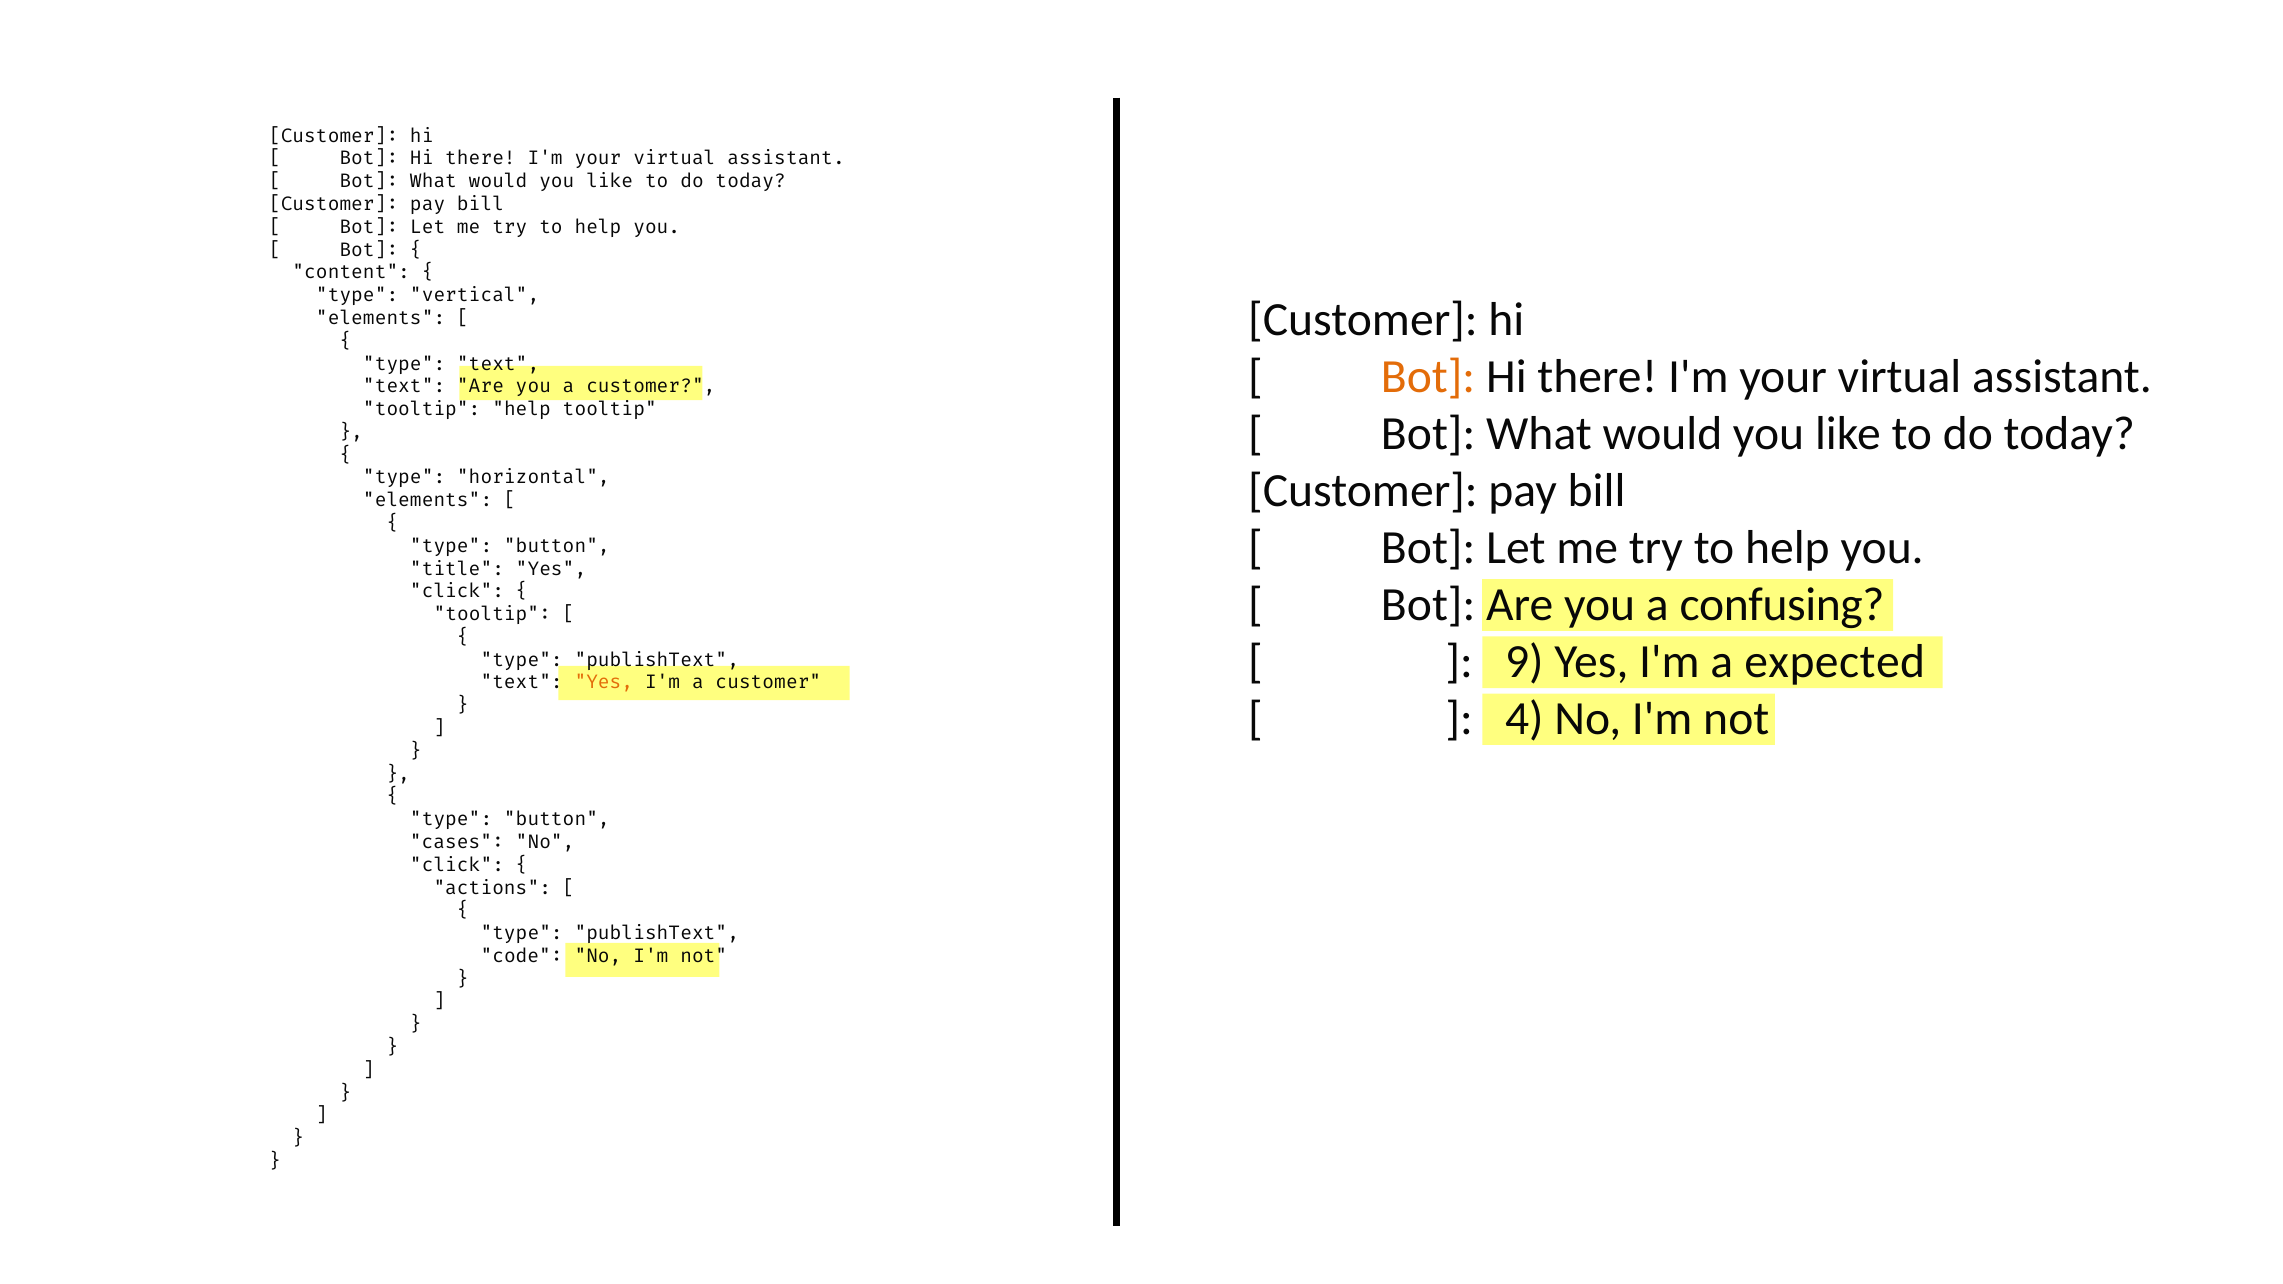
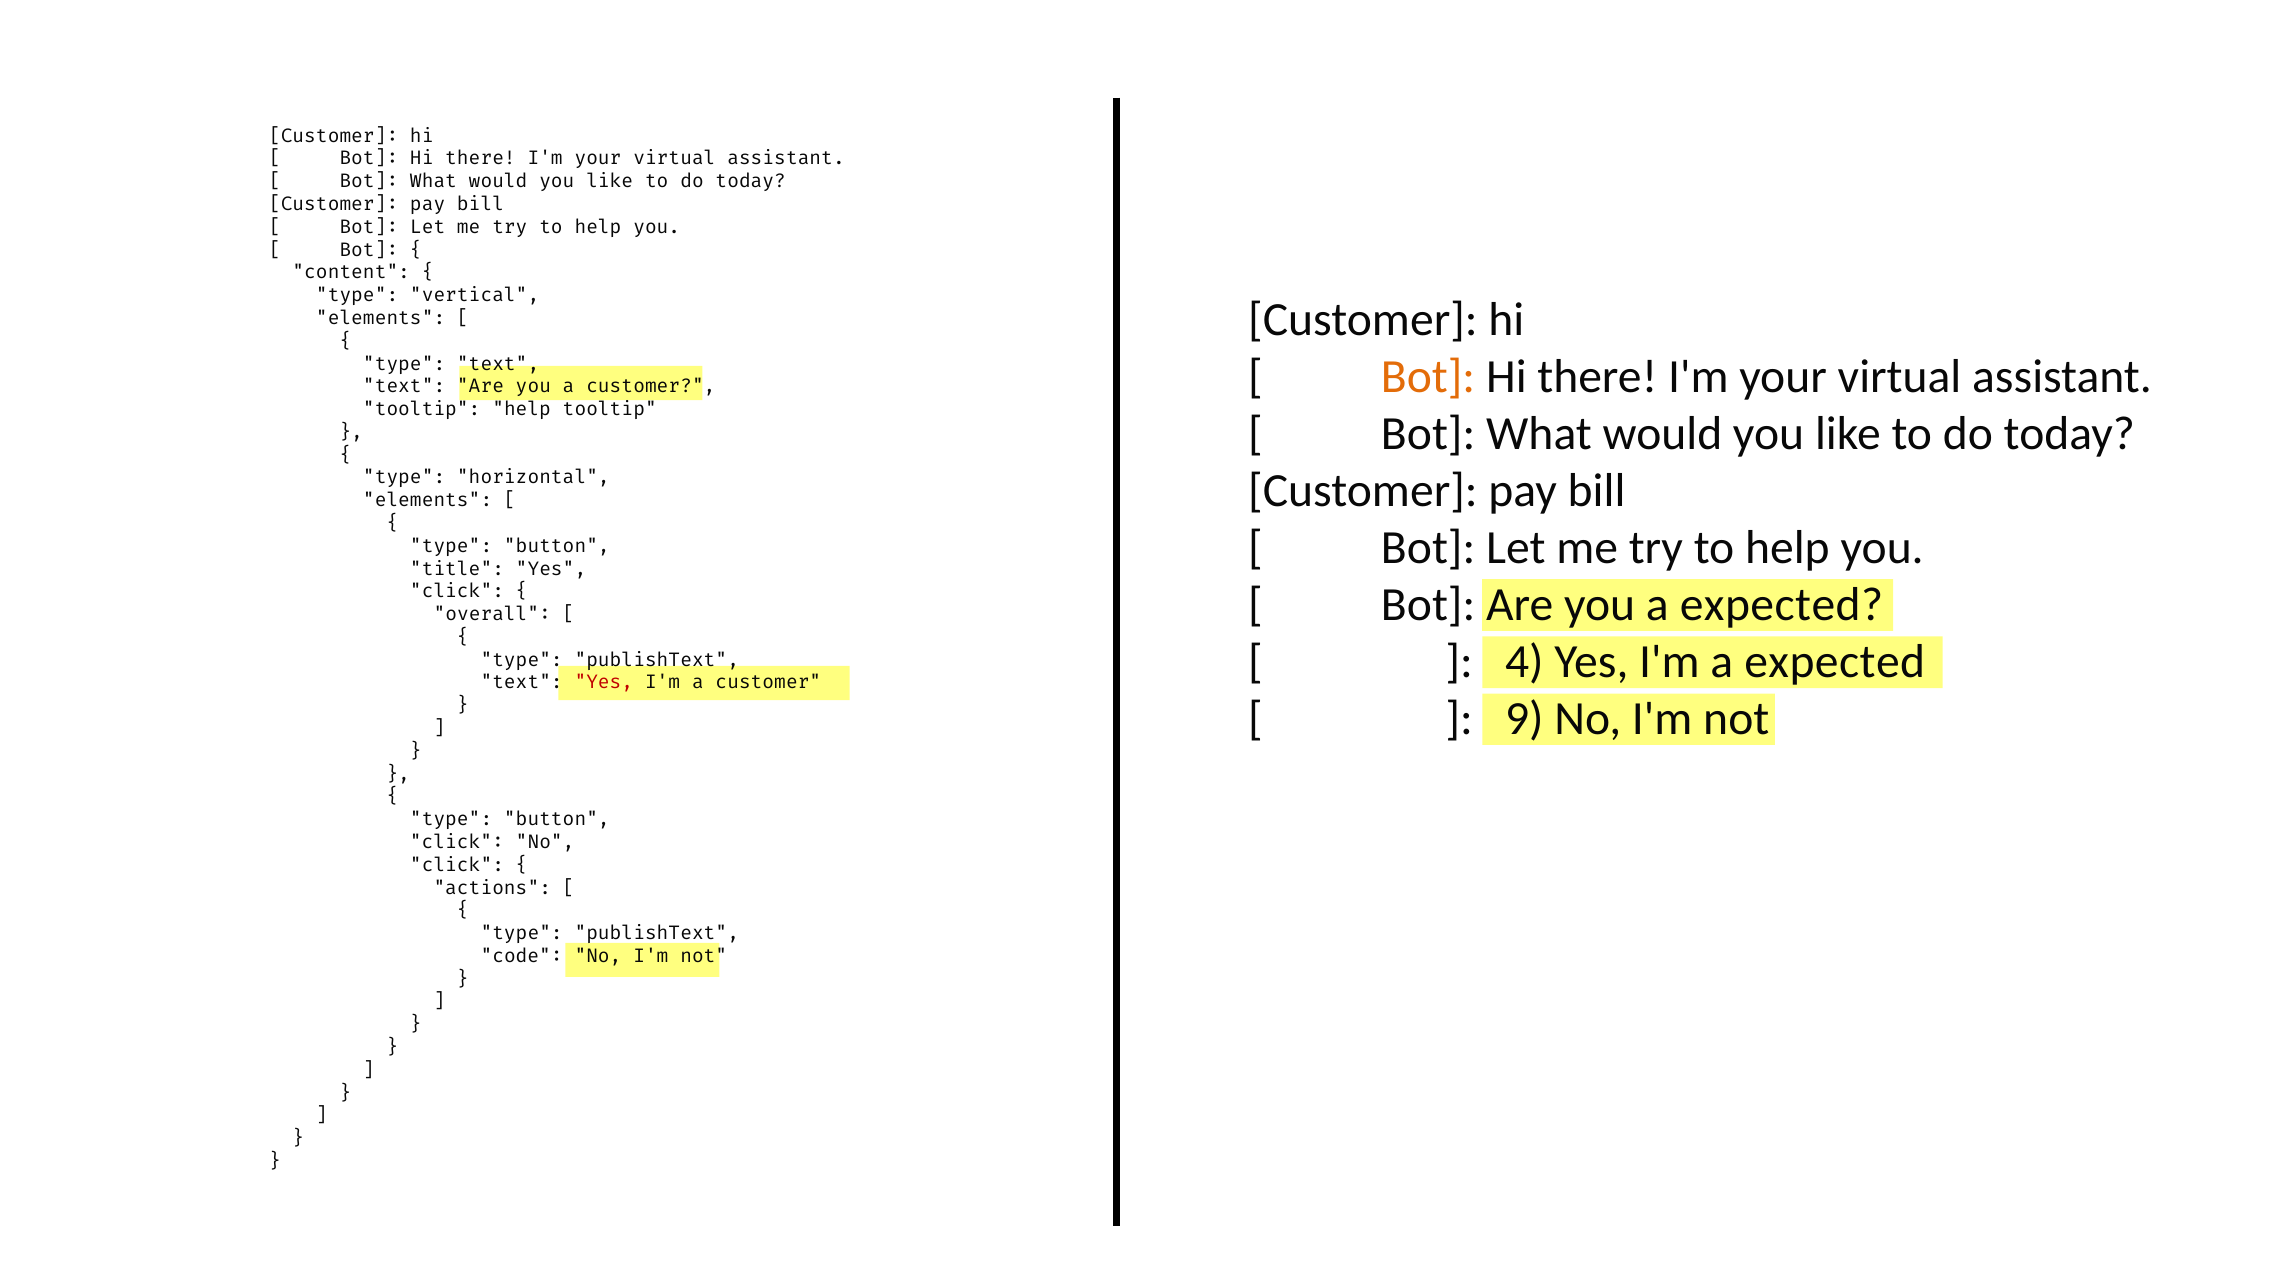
you a confusing: confusing -> expected (1781, 605)
tooltip: tooltip -> overall (492, 614)
9: 9 -> 4 (1524, 662)
Yes colour: orange -> red (604, 683)
4: 4 -> 9 (1524, 719)
cases: cases -> click (457, 842)
